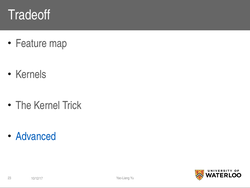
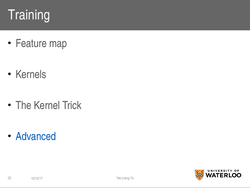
Tradeoff: Tradeoff -> Training (29, 15)
